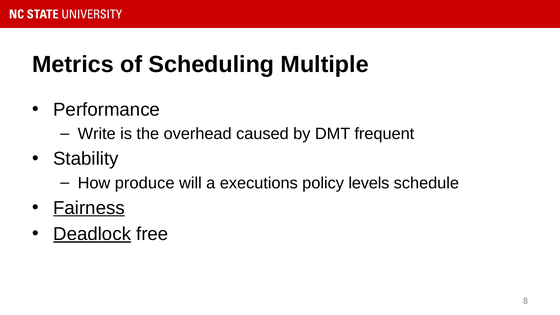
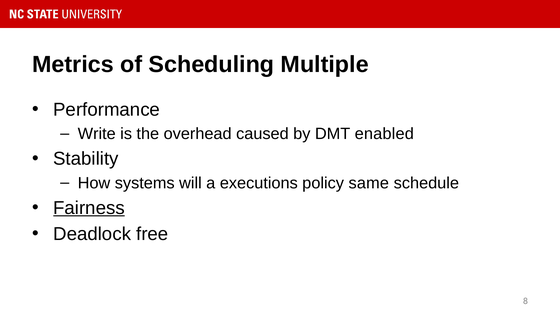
frequent: frequent -> enabled (384, 134)
produce: produce -> systems (145, 183)
levels: levels -> same (369, 183)
Deadlock underline: present -> none (92, 234)
